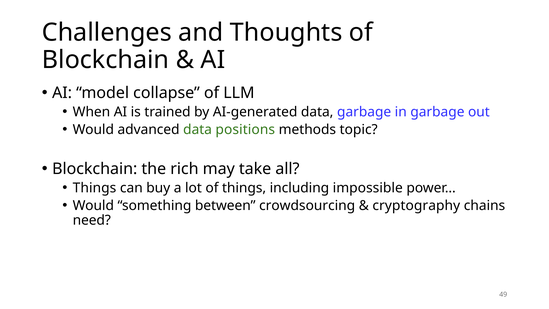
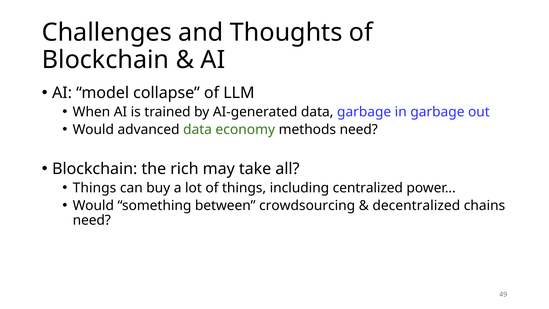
positions: positions -> economy (245, 129)
methods topic: topic -> need (359, 129)
impossible: impossible -> centralized (368, 188)
cryptography: cryptography -> decentralized (416, 205)
